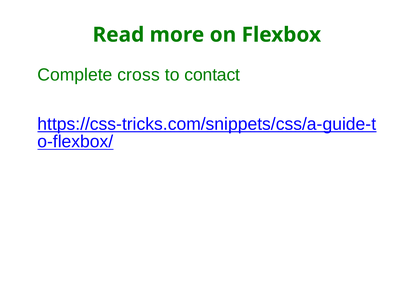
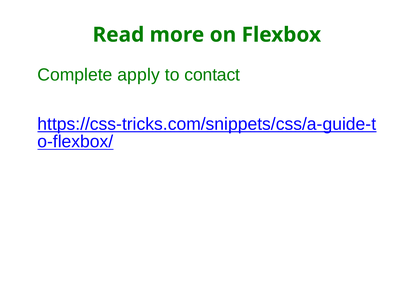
cross: cross -> apply (139, 75)
